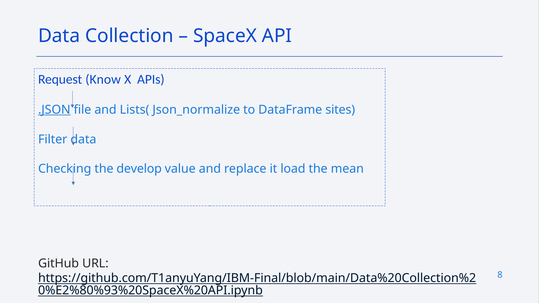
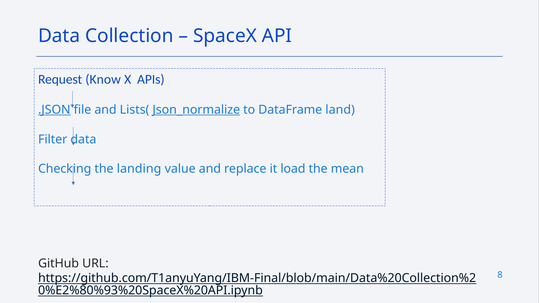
Json_normalize underline: none -> present (196, 110)
sites: sites -> land (340, 110)
develop: develop -> landing (139, 169)
